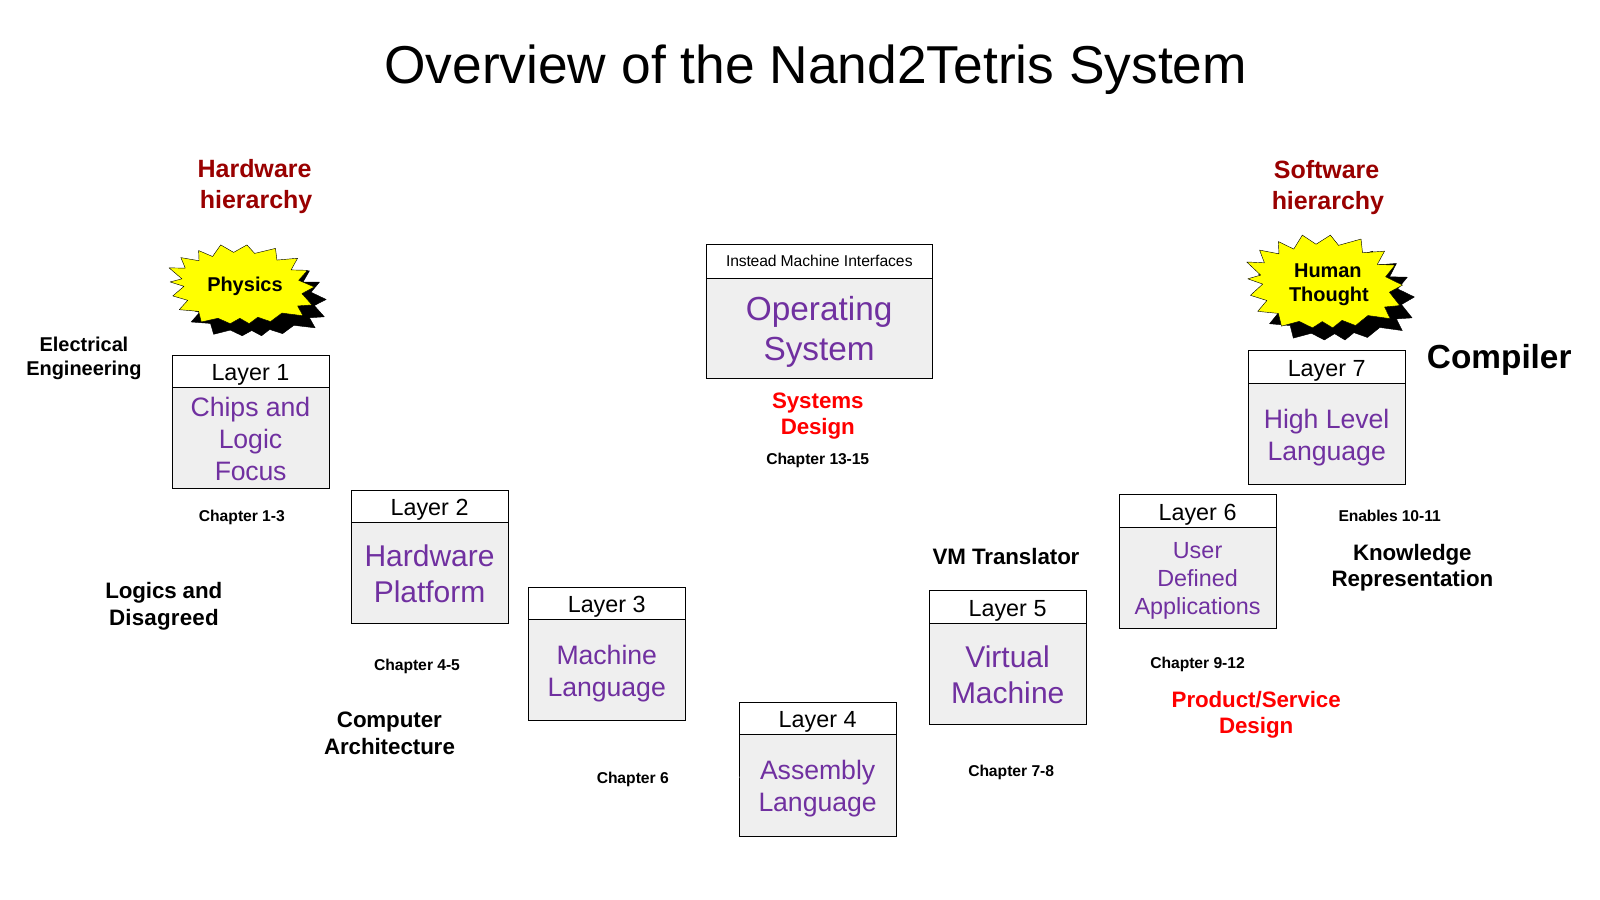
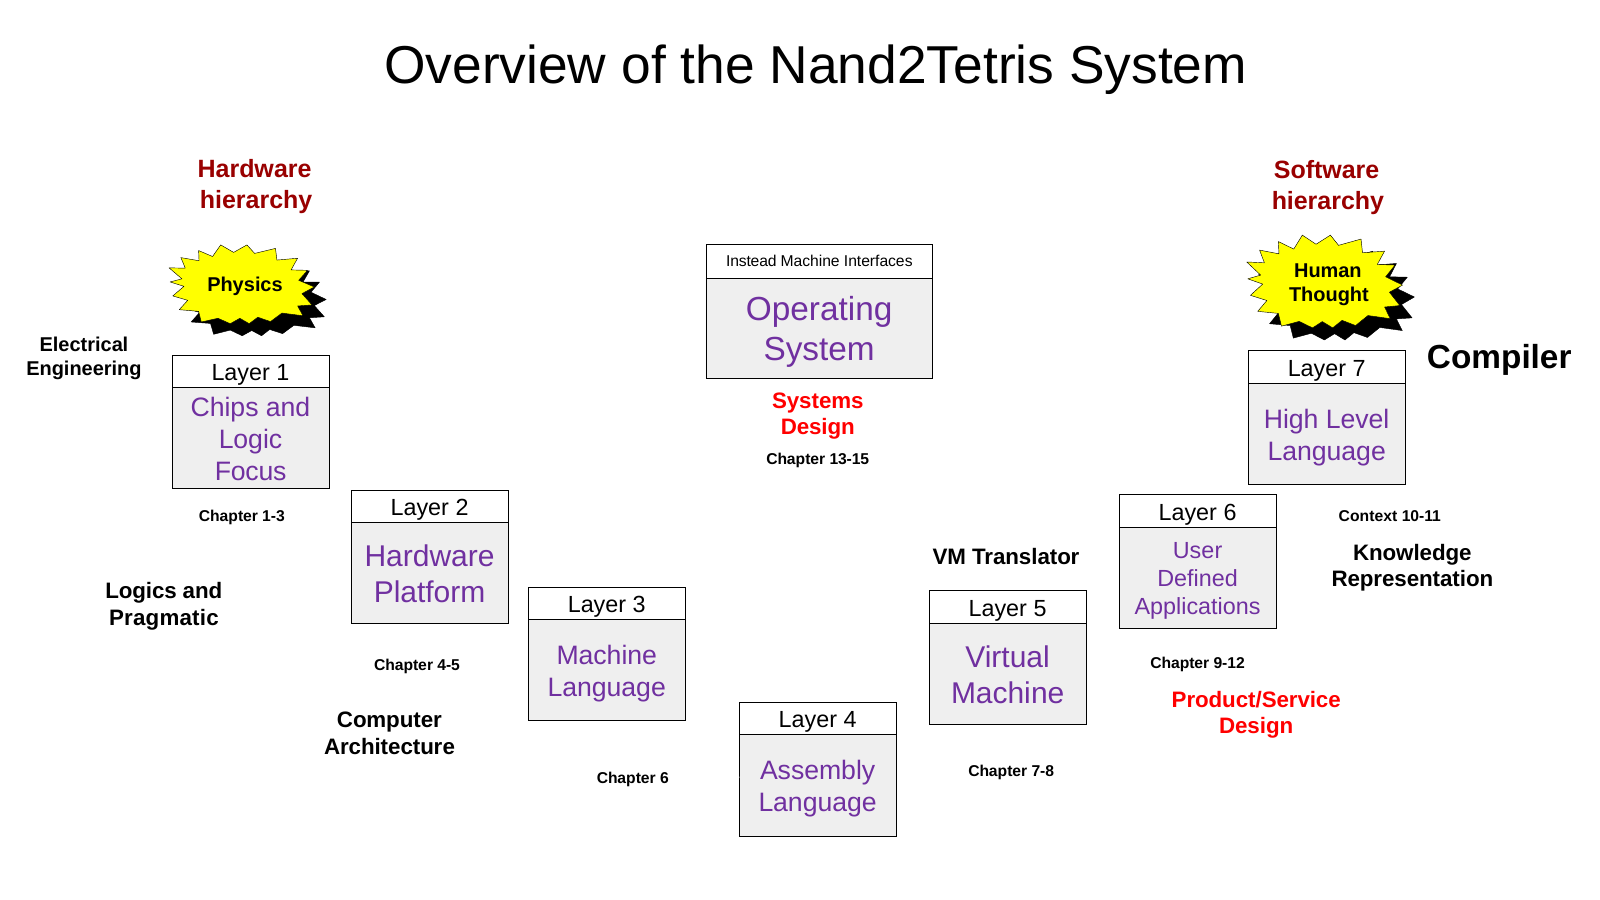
Enables: Enables -> Context (1368, 516)
Disagreed: Disagreed -> Pragmatic (164, 618)
